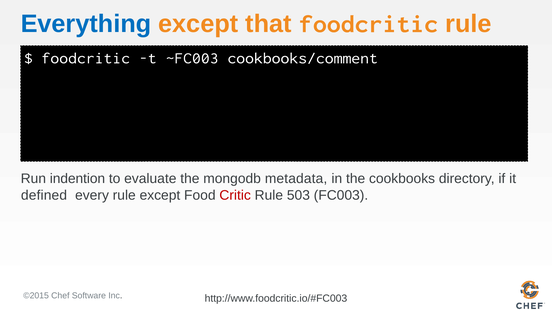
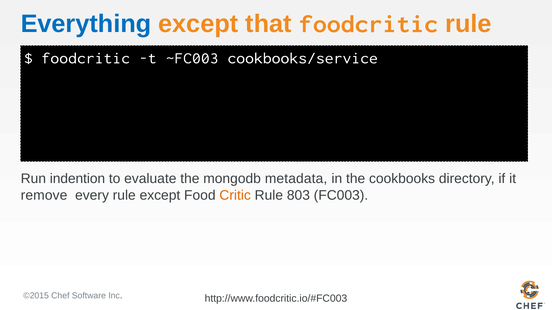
cookbooks/comment: cookbooks/comment -> cookbooks/service (303, 58)
defined: defined -> remove (44, 196)
Critic colour: red -> orange (235, 196)
503: 503 -> 803 (298, 196)
